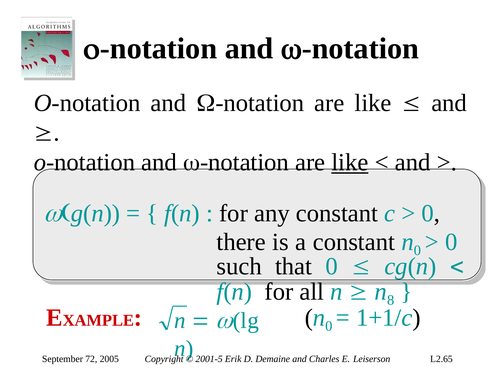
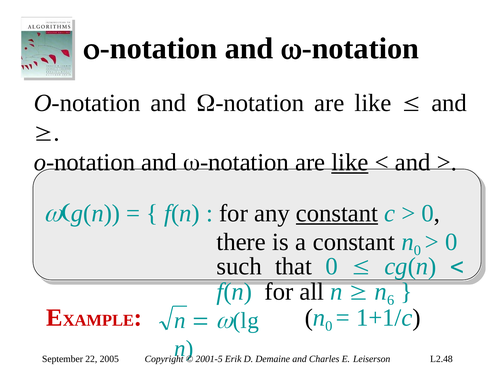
constant underline: none -> present (337, 213)
8: 8 -> 6 (391, 300)
72: 72 -> 22 (91, 359)
L2.65: L2.65 -> L2.48 (441, 359)
